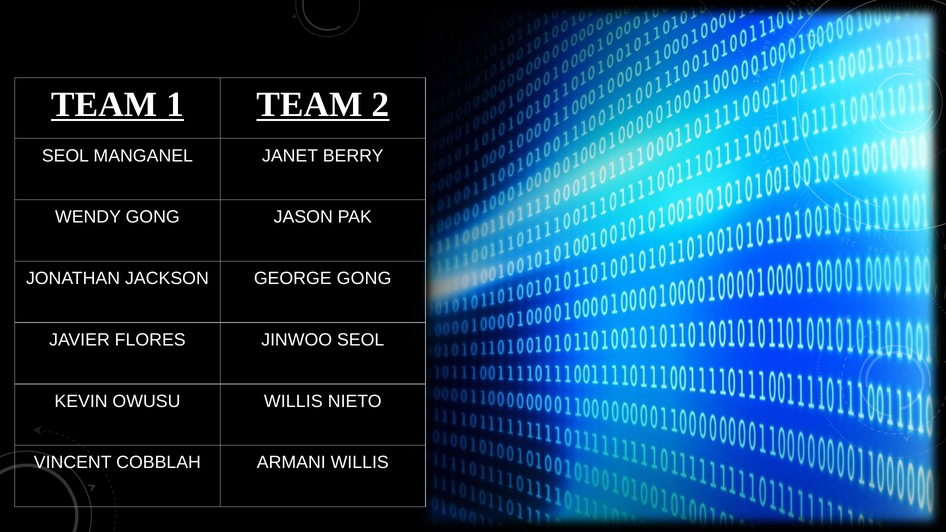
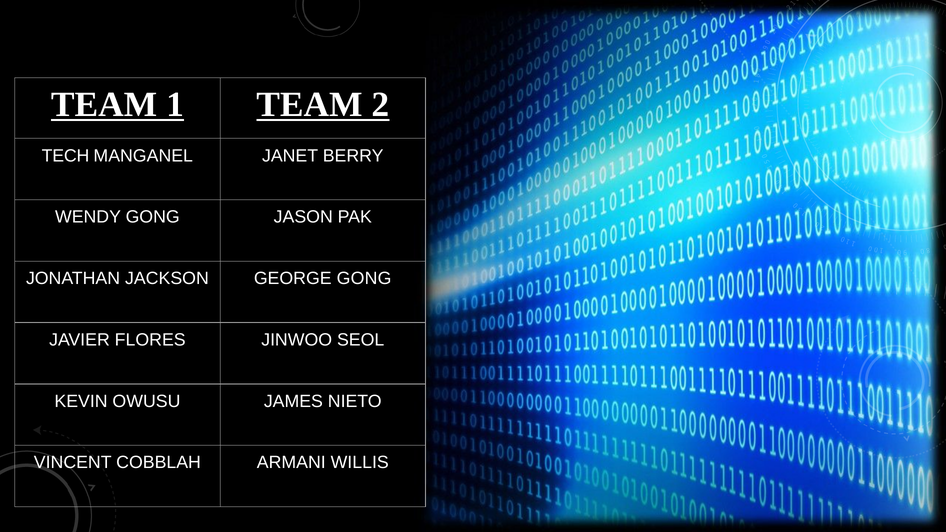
SEOL: SEOL -> TECH (65, 156)
OWUSU WILLIS: WILLIS -> JAMES (293, 401)
